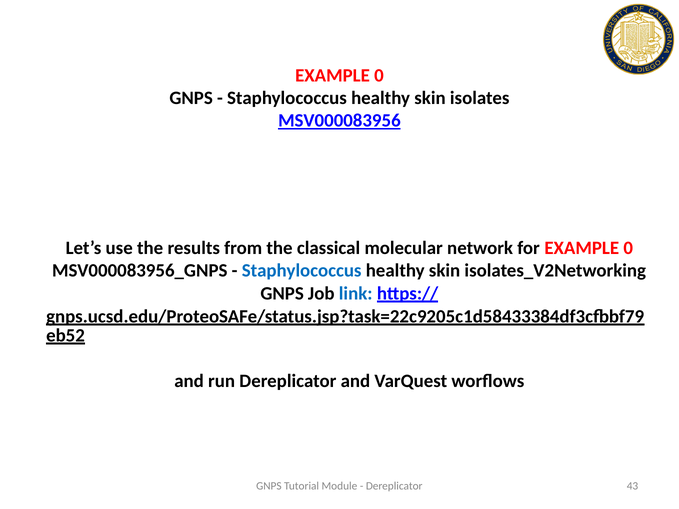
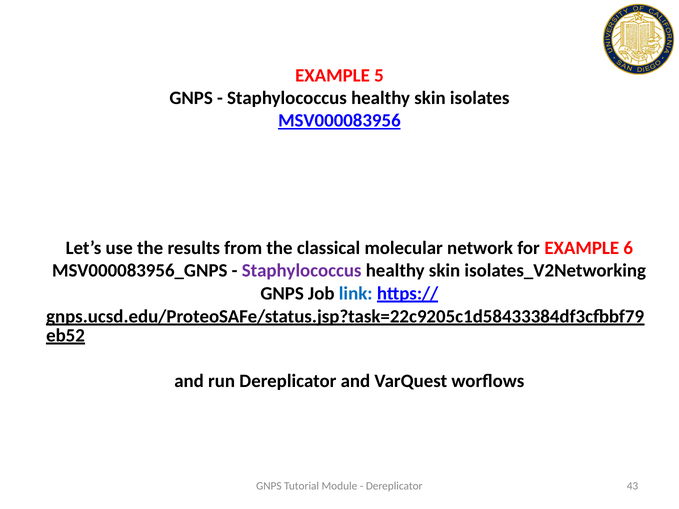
0: 0 -> 5 (379, 75)
for EXAMPLE 0: 0 -> 6 (628, 248)
Staphylococcus colour: blue -> purple (302, 271)
